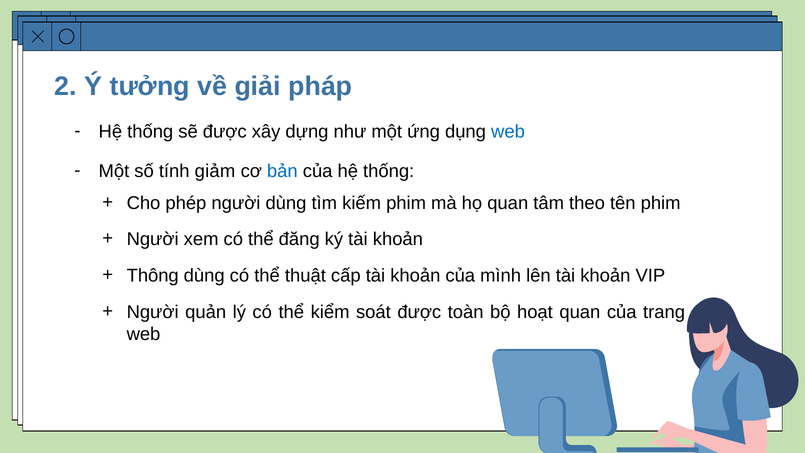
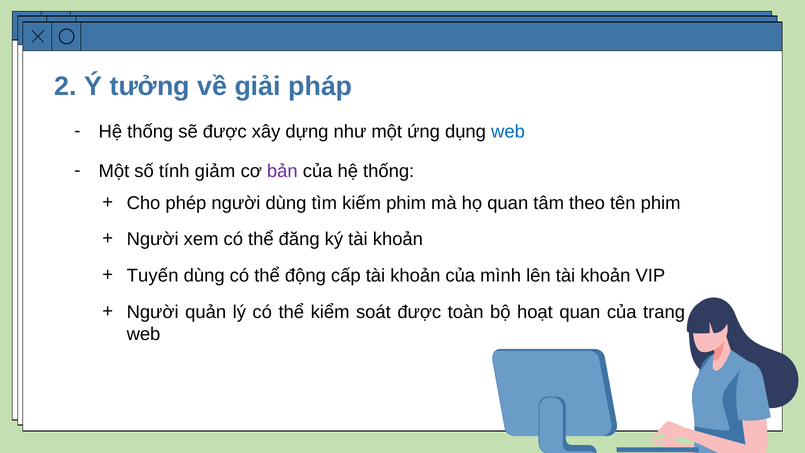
bản colour: blue -> purple (282, 171)
Thông: Thông -> Tuyến (153, 275)
thuật: thuật -> động (305, 275)
